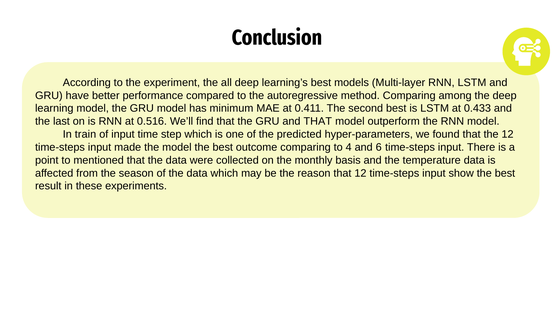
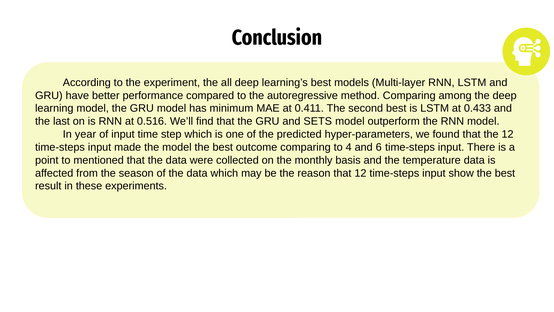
and THAT: THAT -> SETS (318, 121)
train: train -> year (85, 134)
